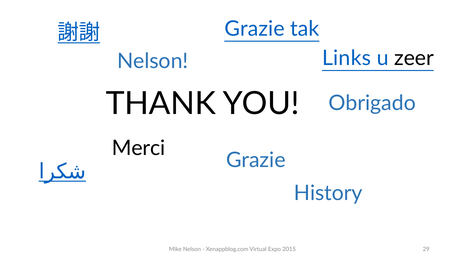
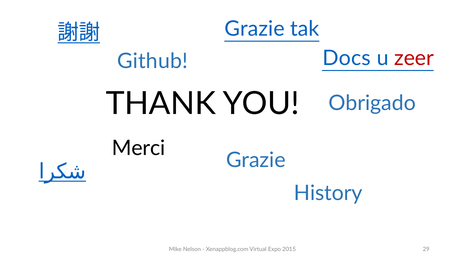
Links: Links -> Docs (347, 58)
zeer colour: black -> red (414, 58)
Nelson: Nelson -> Github (153, 61)
